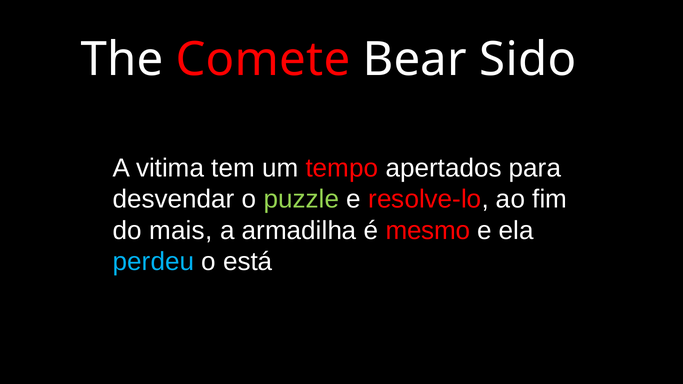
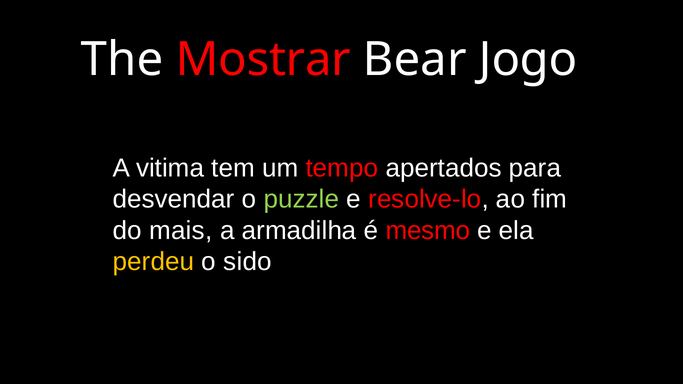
Comete: Comete -> Mostrar (263, 60)
Sido: Sido -> Jogo (528, 60)
perdeu colour: light blue -> yellow (153, 262)
está: está -> sido (248, 262)
